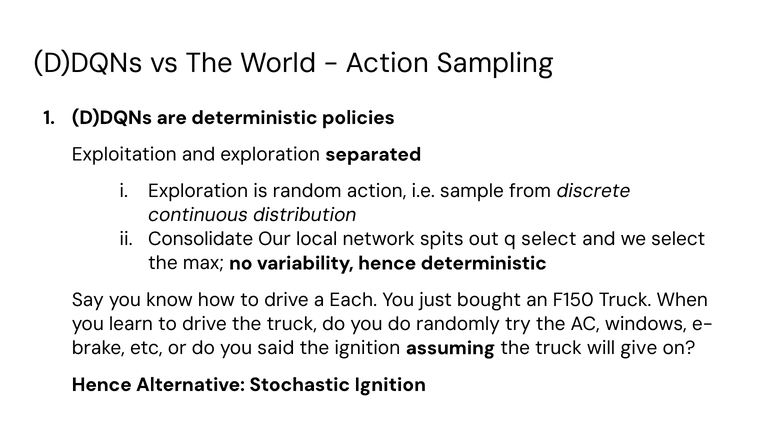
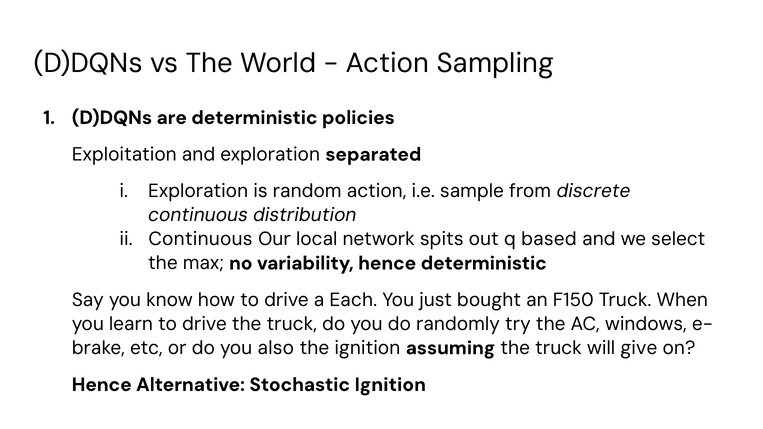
Consolidate: Consolidate -> Continuous (200, 239)
q select: select -> based (549, 239)
said: said -> also (276, 348)
